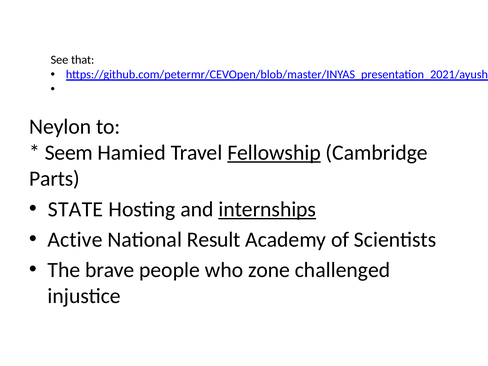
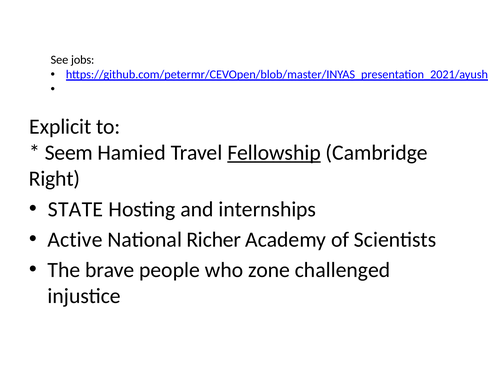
that: that -> jobs (83, 60)
Neylon: Neylon -> Explicit (60, 127)
Parts: Parts -> Right (54, 179)
internships underline: present -> none (267, 209)
Result: Result -> Richer (214, 240)
